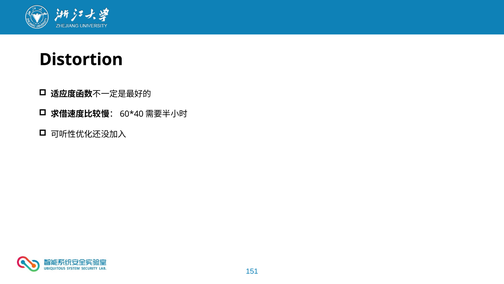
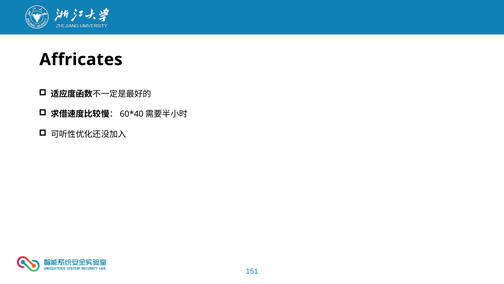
Distortion: Distortion -> Affricates (81, 59)
